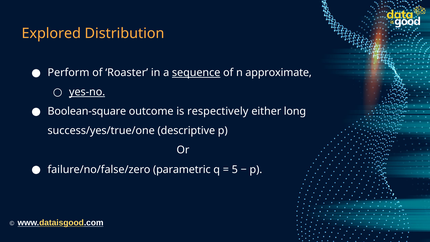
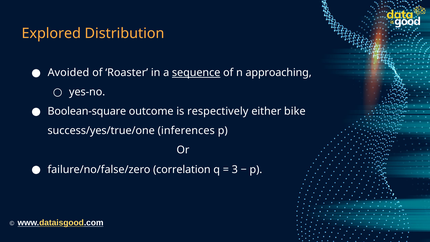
Perform: Perform -> Avoided (68, 73)
approximate: approximate -> approaching (279, 73)
yes-no underline: present -> none (87, 92)
long: long -> bike (295, 111)
descriptive: descriptive -> inferences (186, 131)
parametric: parametric -> correlation (182, 169)
5: 5 -> 3 (235, 169)
